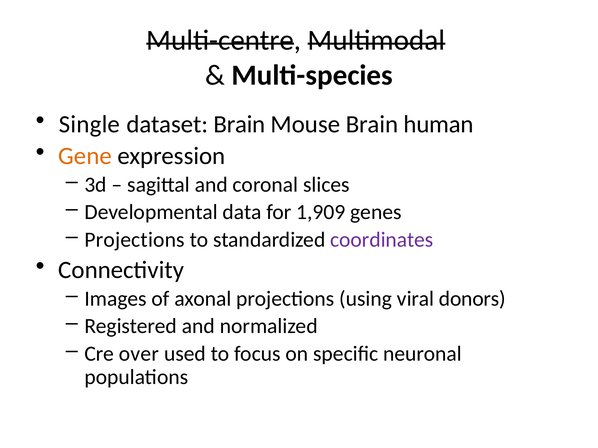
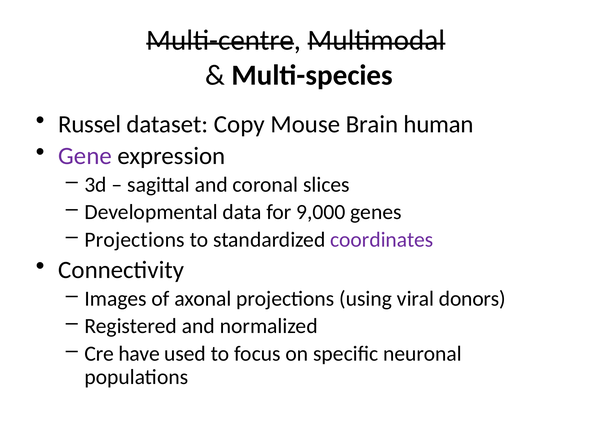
Single: Single -> Russel (90, 124)
dataset Brain: Brain -> Copy (239, 124)
Gene colour: orange -> purple (85, 156)
1,909: 1,909 -> 9,000 (321, 212)
over: over -> have (139, 354)
